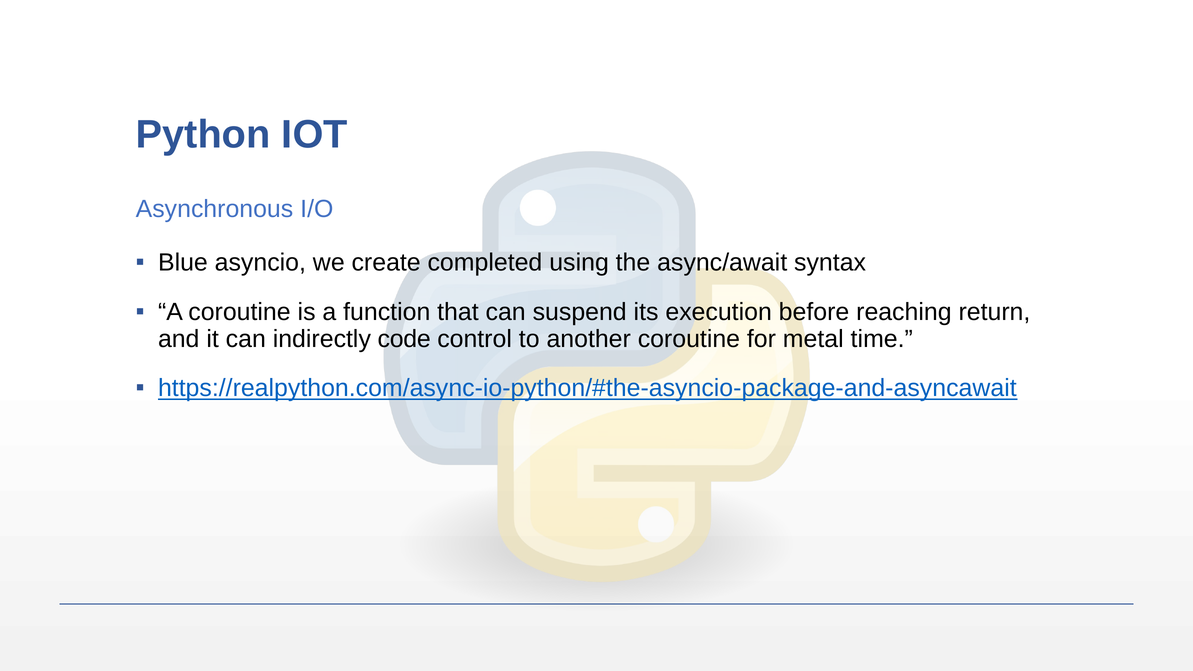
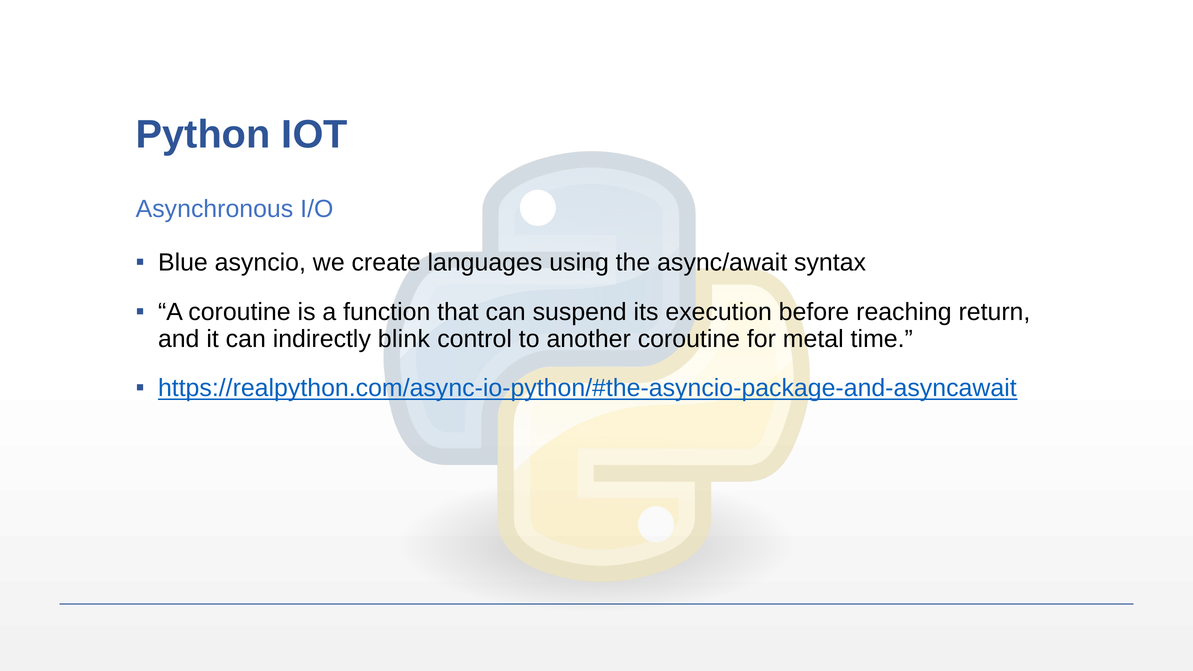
completed: completed -> languages (485, 263)
code: code -> blink (404, 339)
